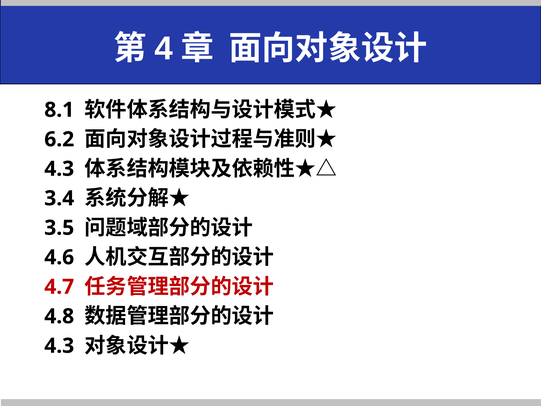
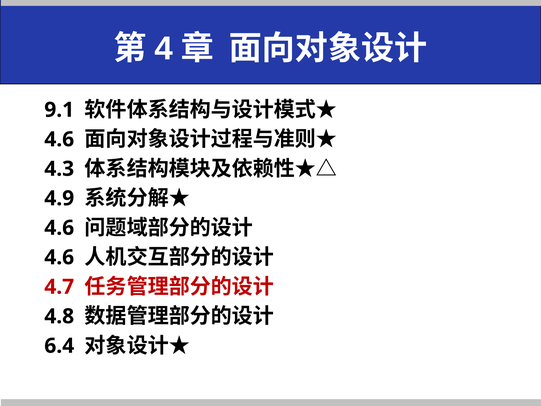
8.1: 8.1 -> 9.1 (59, 110)
6.2: 6.2 -> 4.6 (59, 139)
3.4: 3.4 -> 4.9 (59, 198)
3.5: 3.5 -> 4.6 (59, 228)
4.3: 4.3 -> 6.4 (59, 346)
